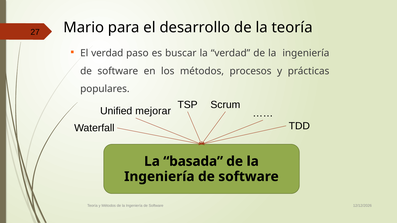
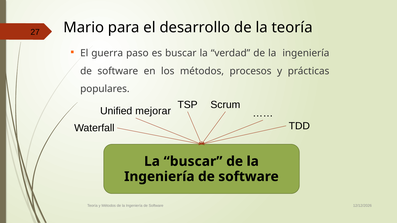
El verdad: verdad -> guerra (107, 53)
La basada: basada -> buscar (193, 162)
